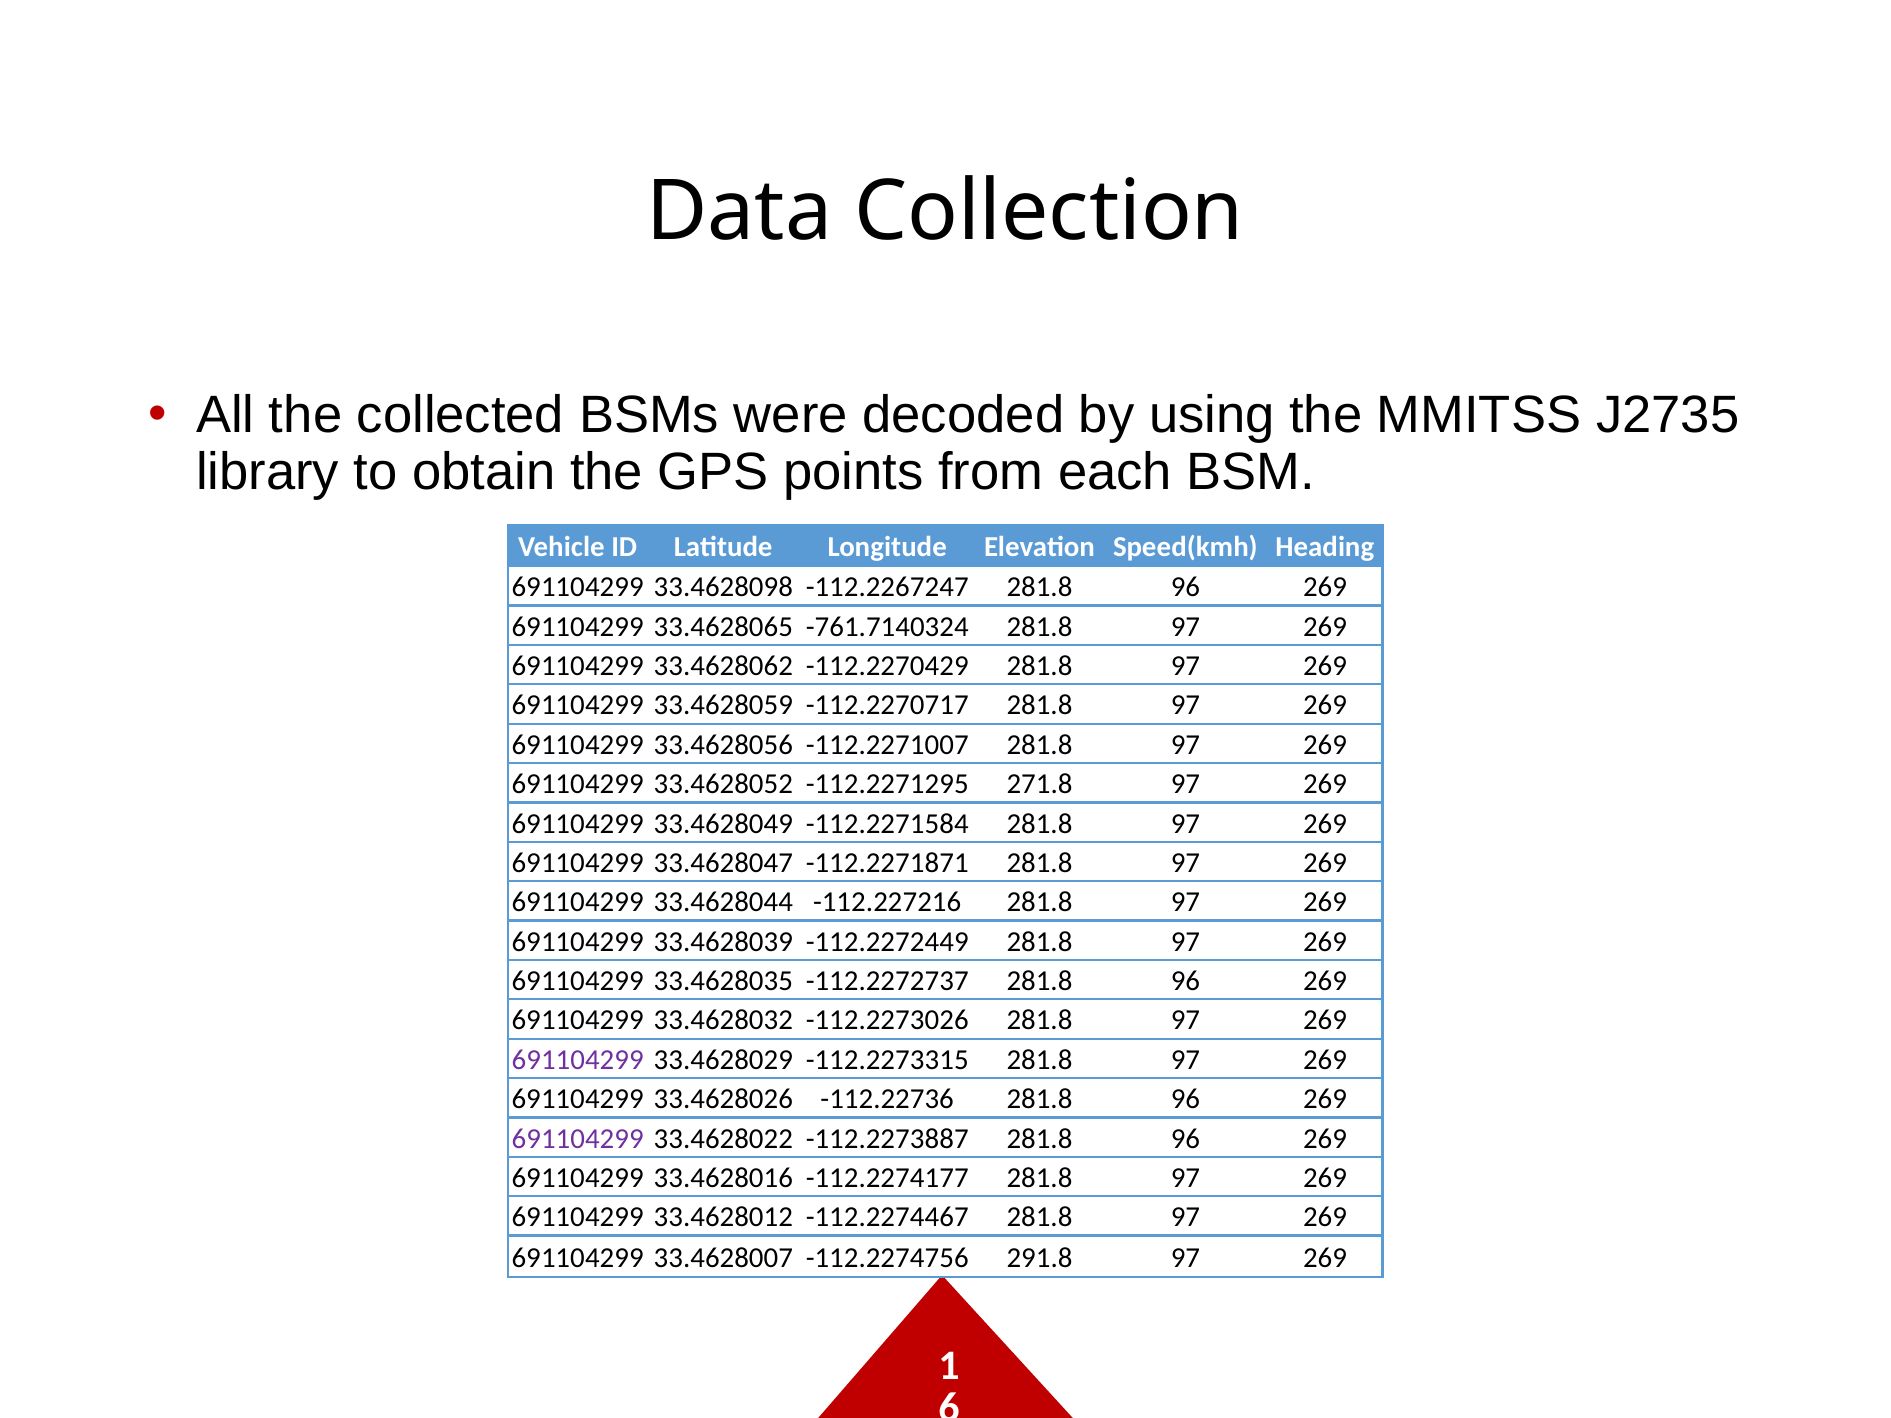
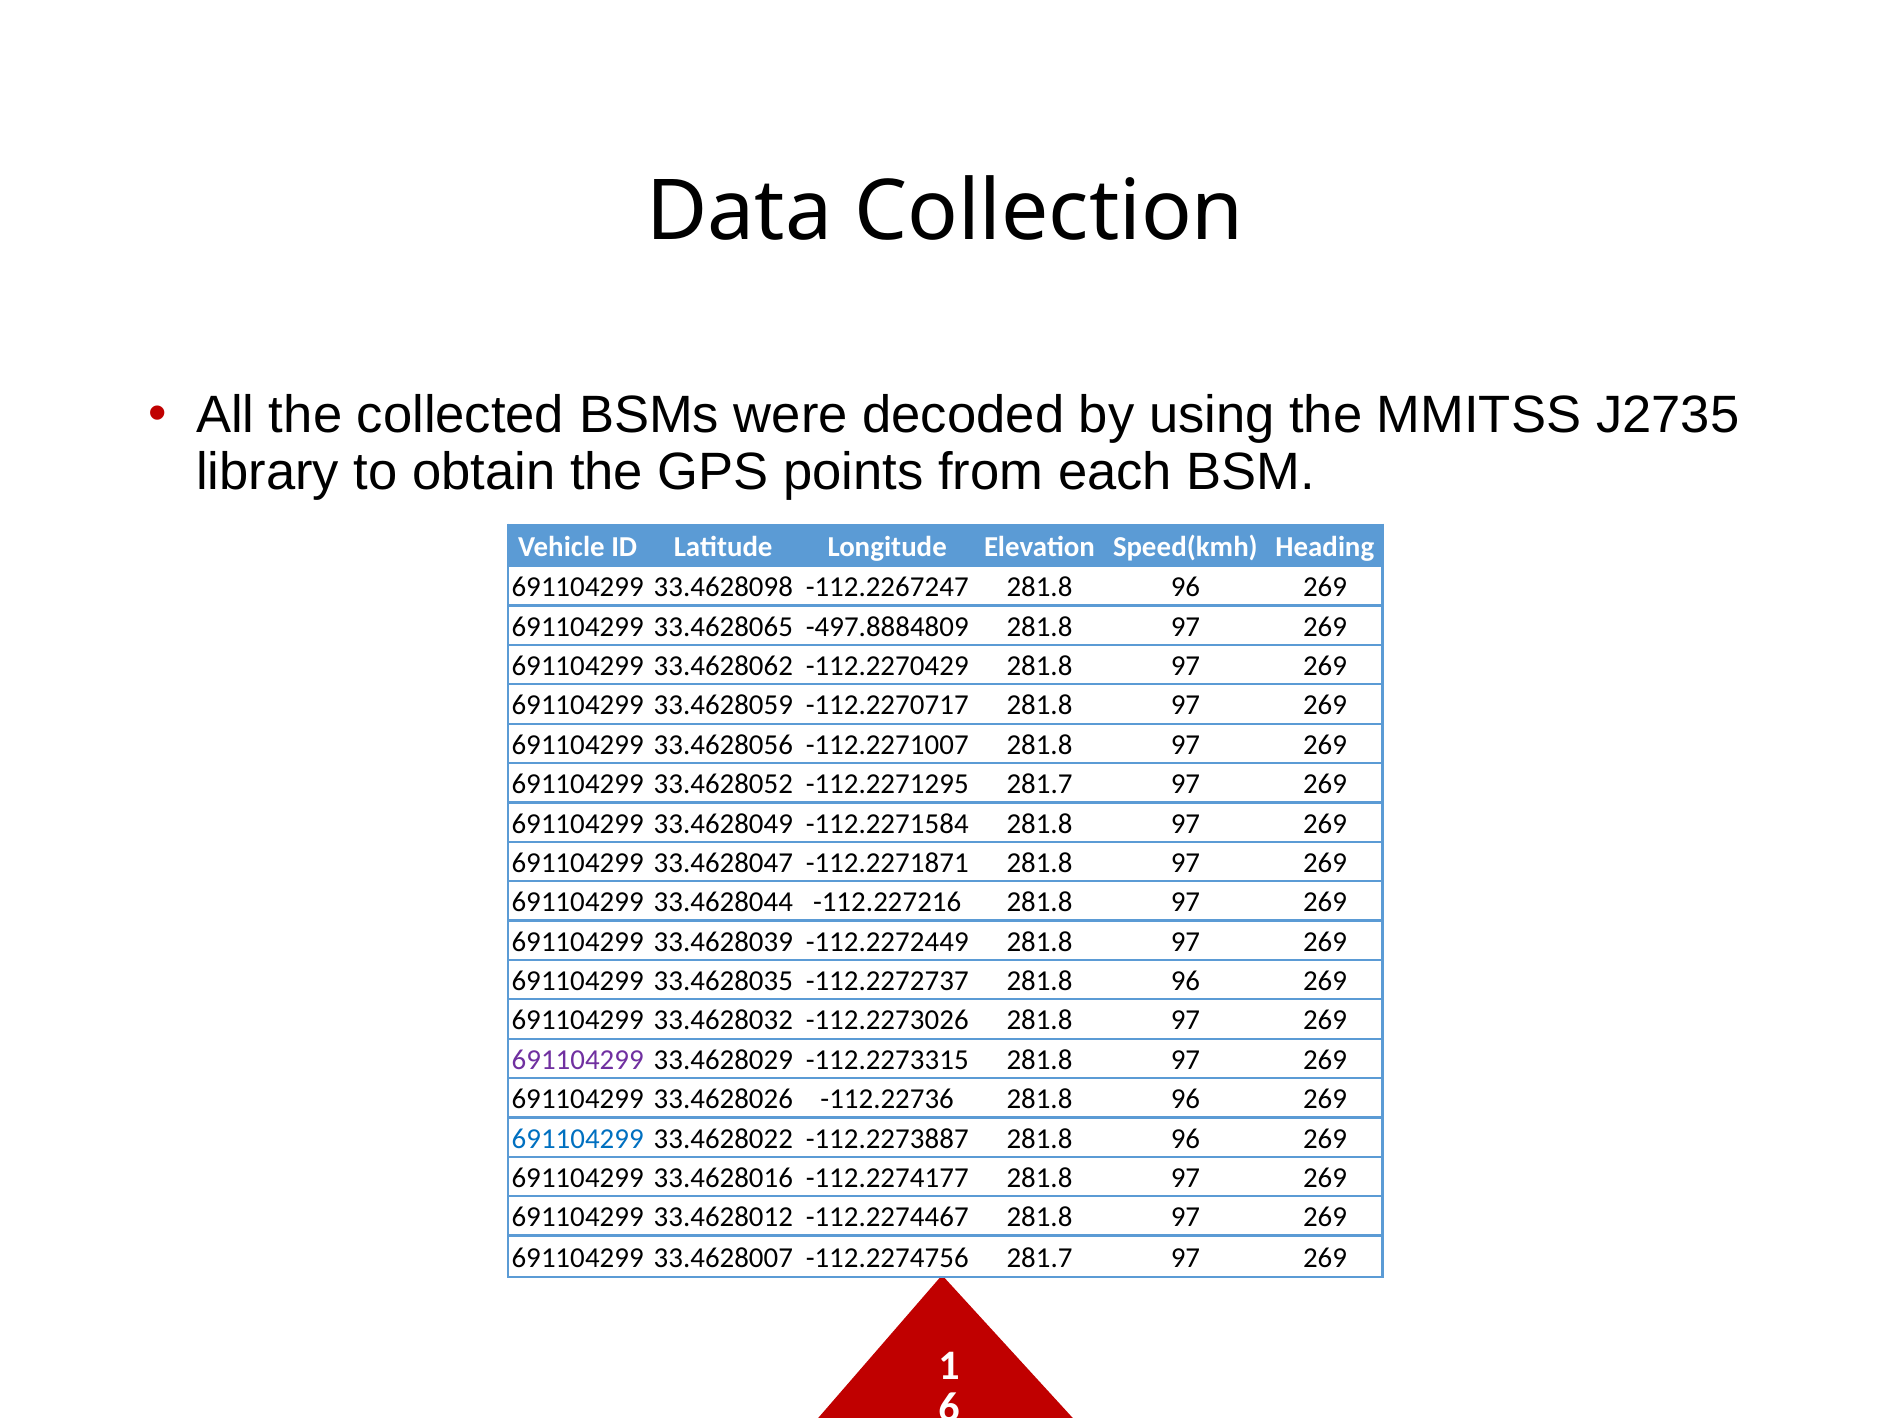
-761.7140324: -761.7140324 -> -497.8884809 (887, 627)
-112.2271295 271.8: 271.8 -> 281.7 (1039, 784)
691104299 colour: purple -> blue (578, 1139)
-112.2274756 291.8: 291.8 -> 281.7 (1039, 1258)
